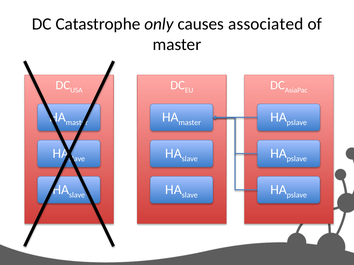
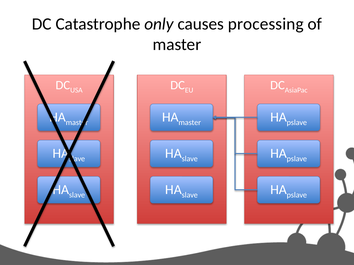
associated: associated -> processing (266, 24)
